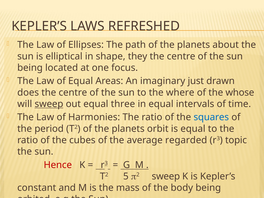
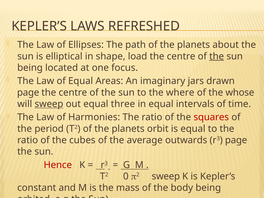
they: they -> load (138, 56)
the underline: none -> present (217, 56)
just: just -> jars (196, 81)
does: does -> page (28, 92)
squares colour: blue -> red (211, 117)
regarded: regarded -> outwards (186, 140)
r3 topic: topic -> page (236, 140)
5: 5 -> 0 (126, 176)
